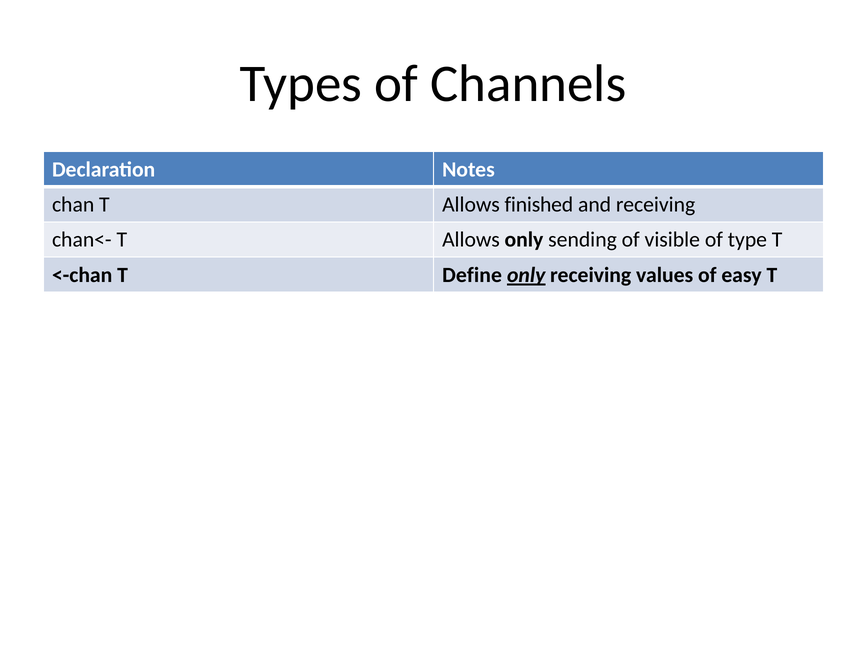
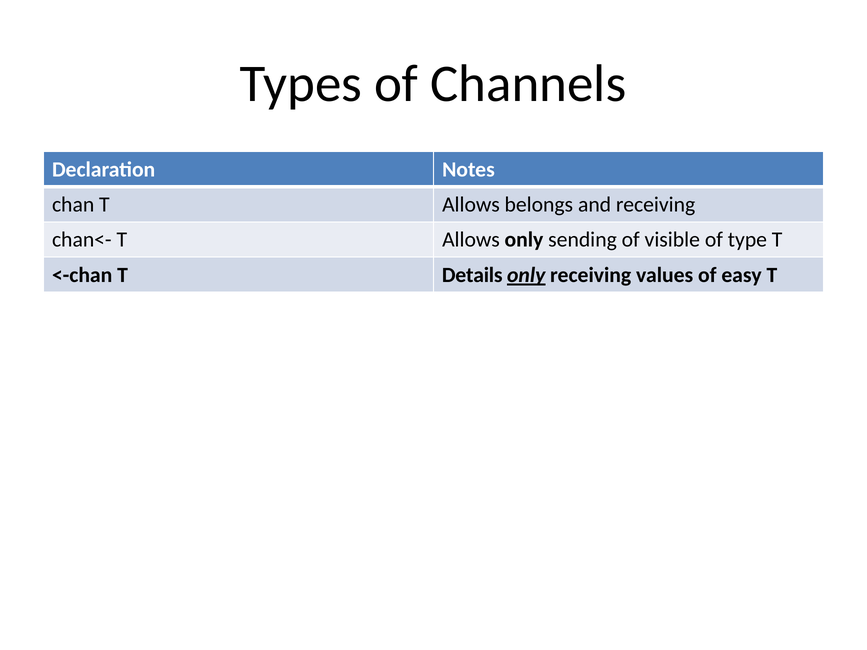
finished: finished -> belongs (539, 205)
Define: Define -> Details (472, 275)
